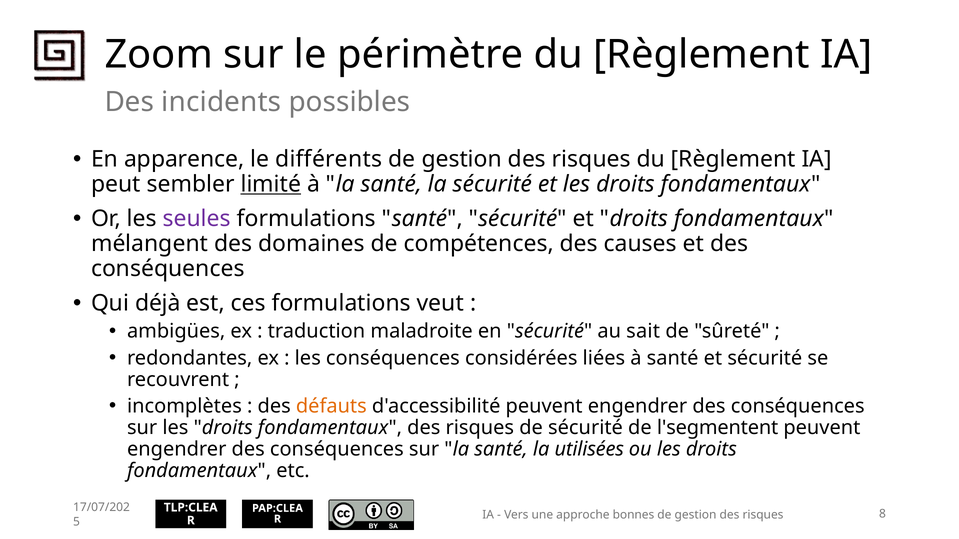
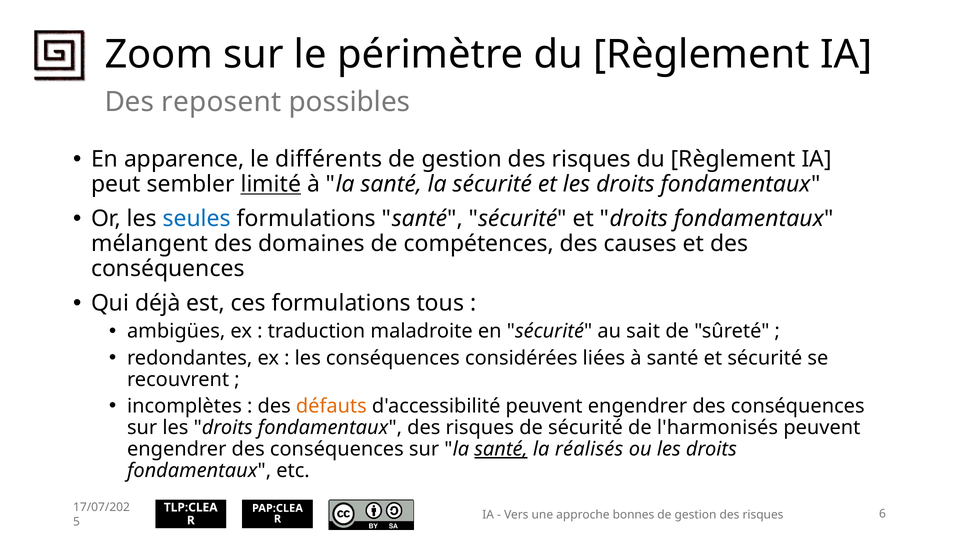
incidents: incidents -> reposent (221, 102)
seules colour: purple -> blue (197, 219)
veut: veut -> tous (440, 303)
l'segmentent: l'segmentent -> l'harmonisés (717, 428)
santé underline: none -> present (501, 450)
utilisées: utilisées -> réalisés (589, 450)
8: 8 -> 6 (882, 514)
